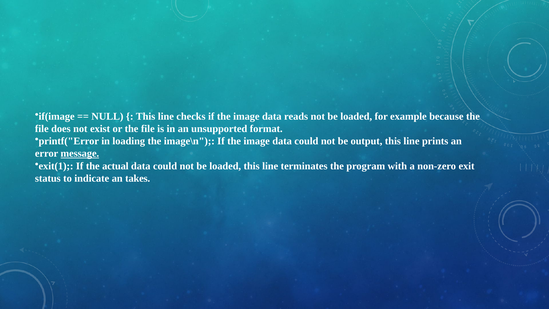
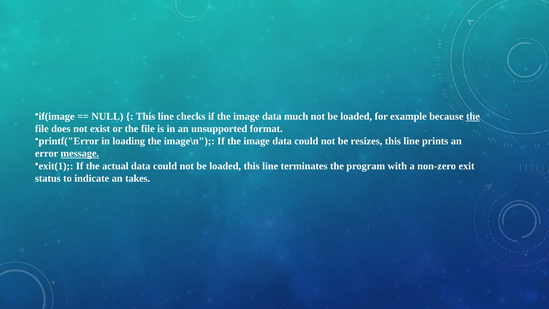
reads: reads -> much (296, 116)
the underline: none -> present (473, 116)
output: output -> resizes (366, 141)
